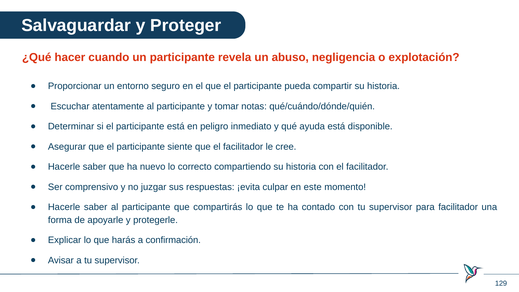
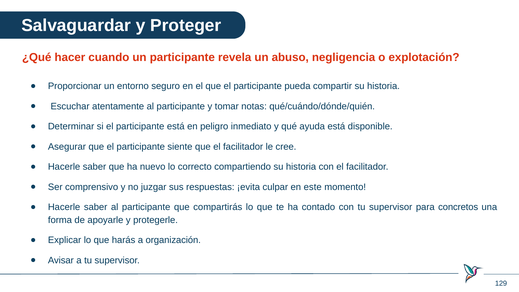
para facilitador: facilitador -> concretos (458, 207)
confirmación: confirmación -> organización (173, 240)
